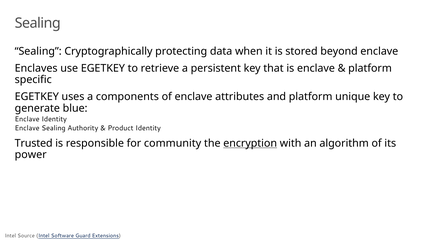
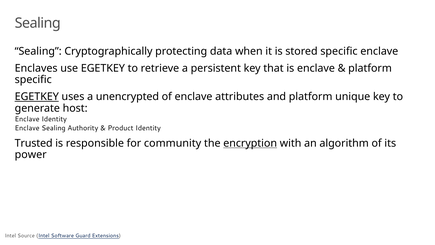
stored beyond: beyond -> specific (339, 51)
EGETKEY underline: none -> present (37, 96)
components: components -> unencrypted (127, 96)
blue: blue -> host (75, 108)
